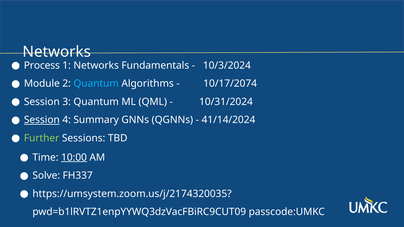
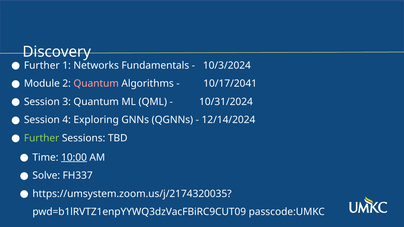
Networks: Networks -> Discovery (57, 52)
Process: Process -> Further (42, 66)
Quantum colour: light blue -> pink (96, 84)
10/17/2074: 10/17/2074 -> 10/17/2041 (230, 84)
Session underline: present -> none (42, 120)
Summary: Summary -> Exploring (96, 120)
41/14/2024: 41/14/2024 -> 12/14/2024 (228, 120)
